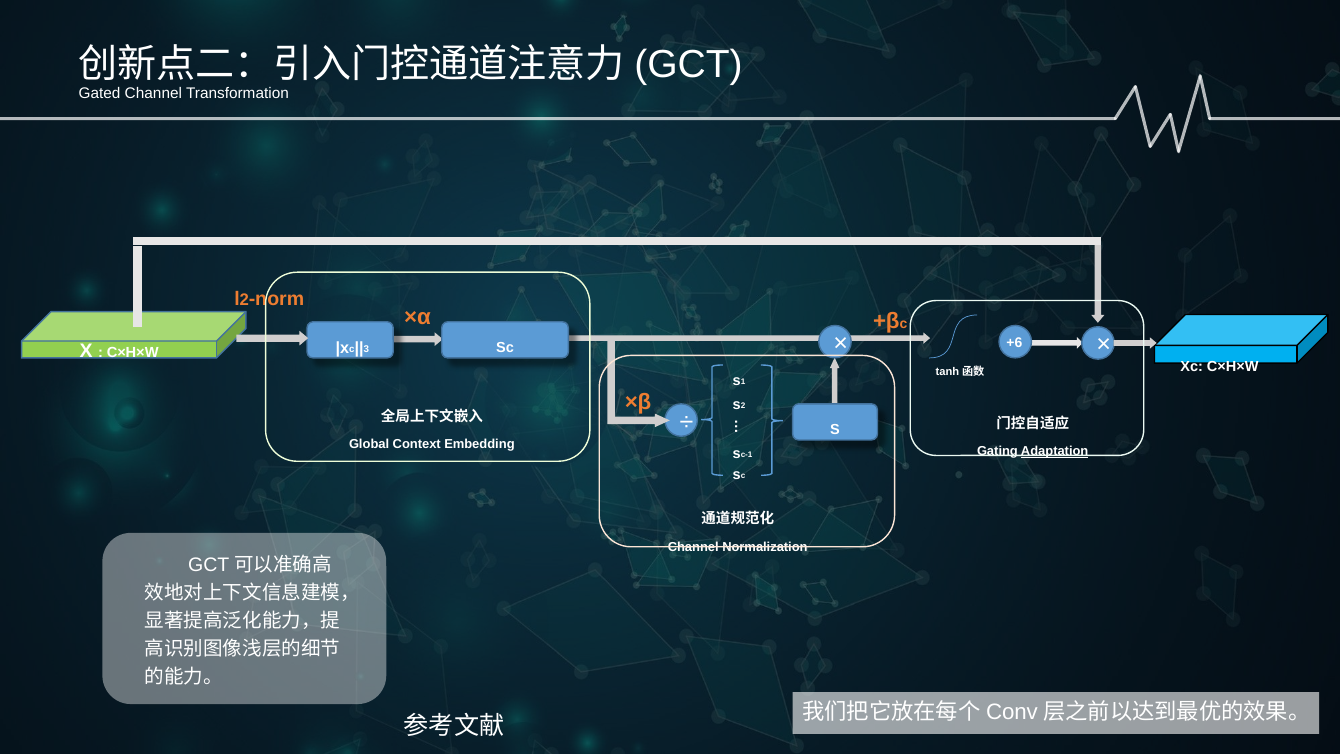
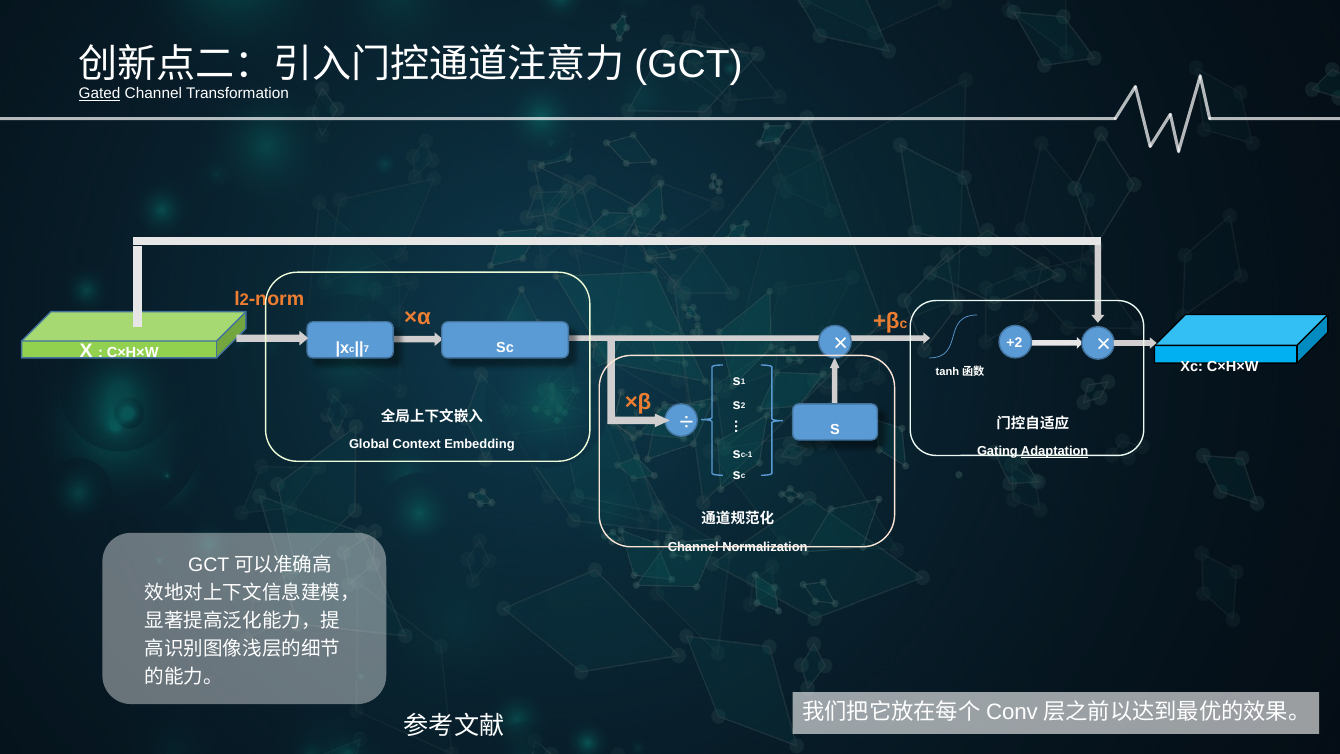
Gated underline: none -> present (99, 93)
+6: +6 -> +2 (1014, 343)
3: 3 -> 7 (366, 349)
